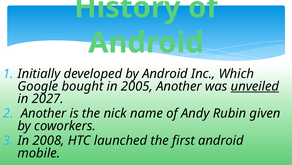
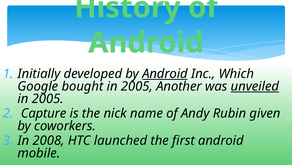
Android underline: none -> present (165, 74)
2027: 2027 -> 2005 (48, 98)
Another: Another -> Capture (44, 113)
